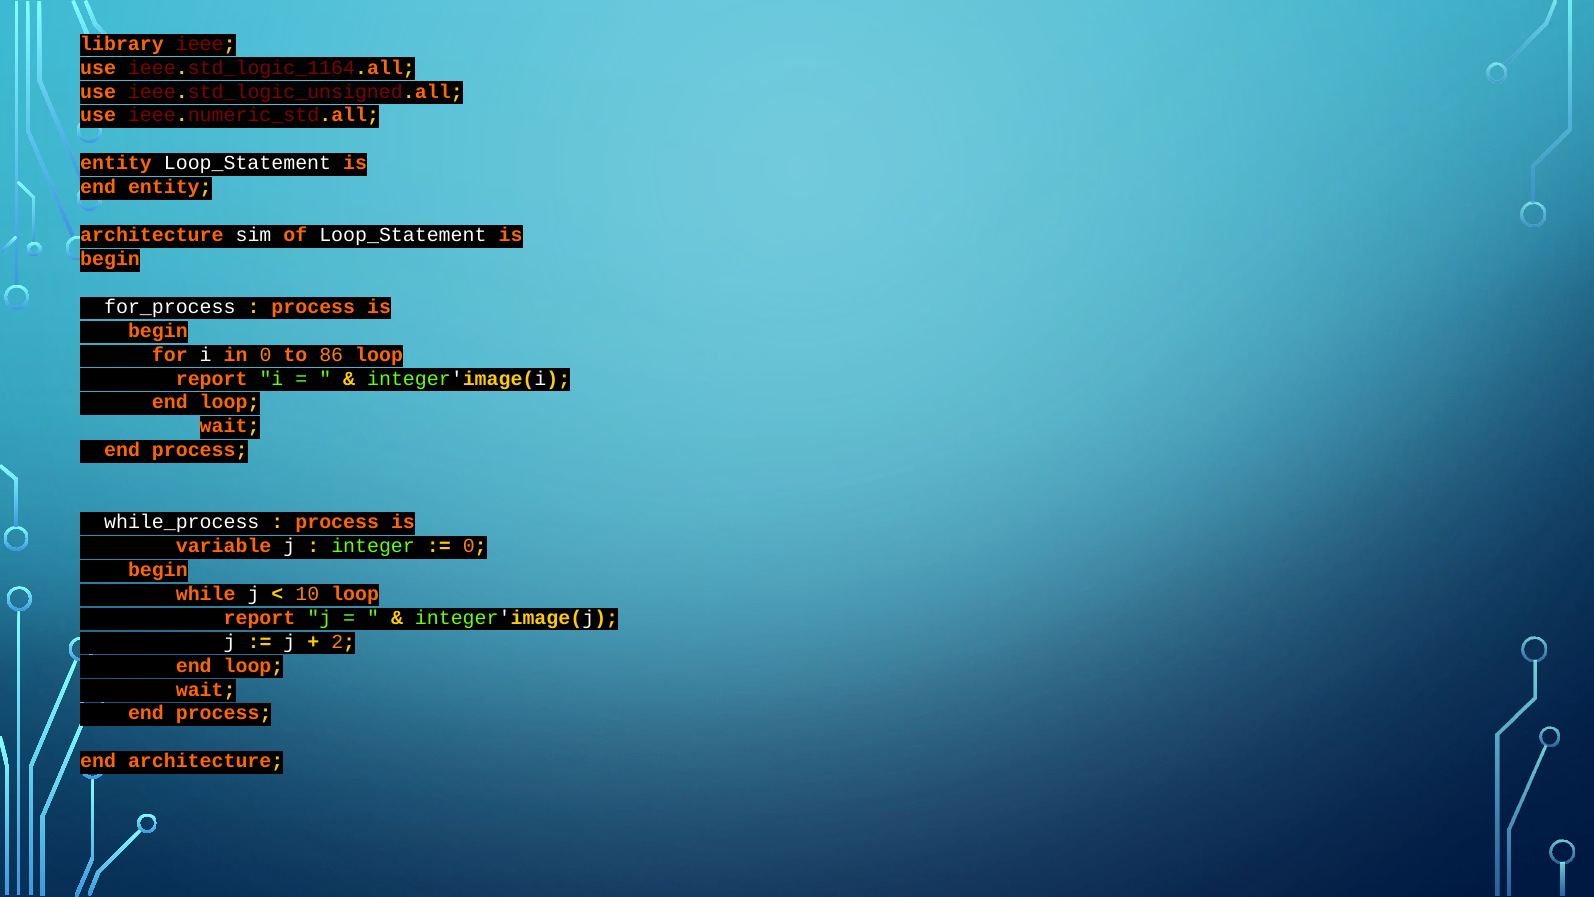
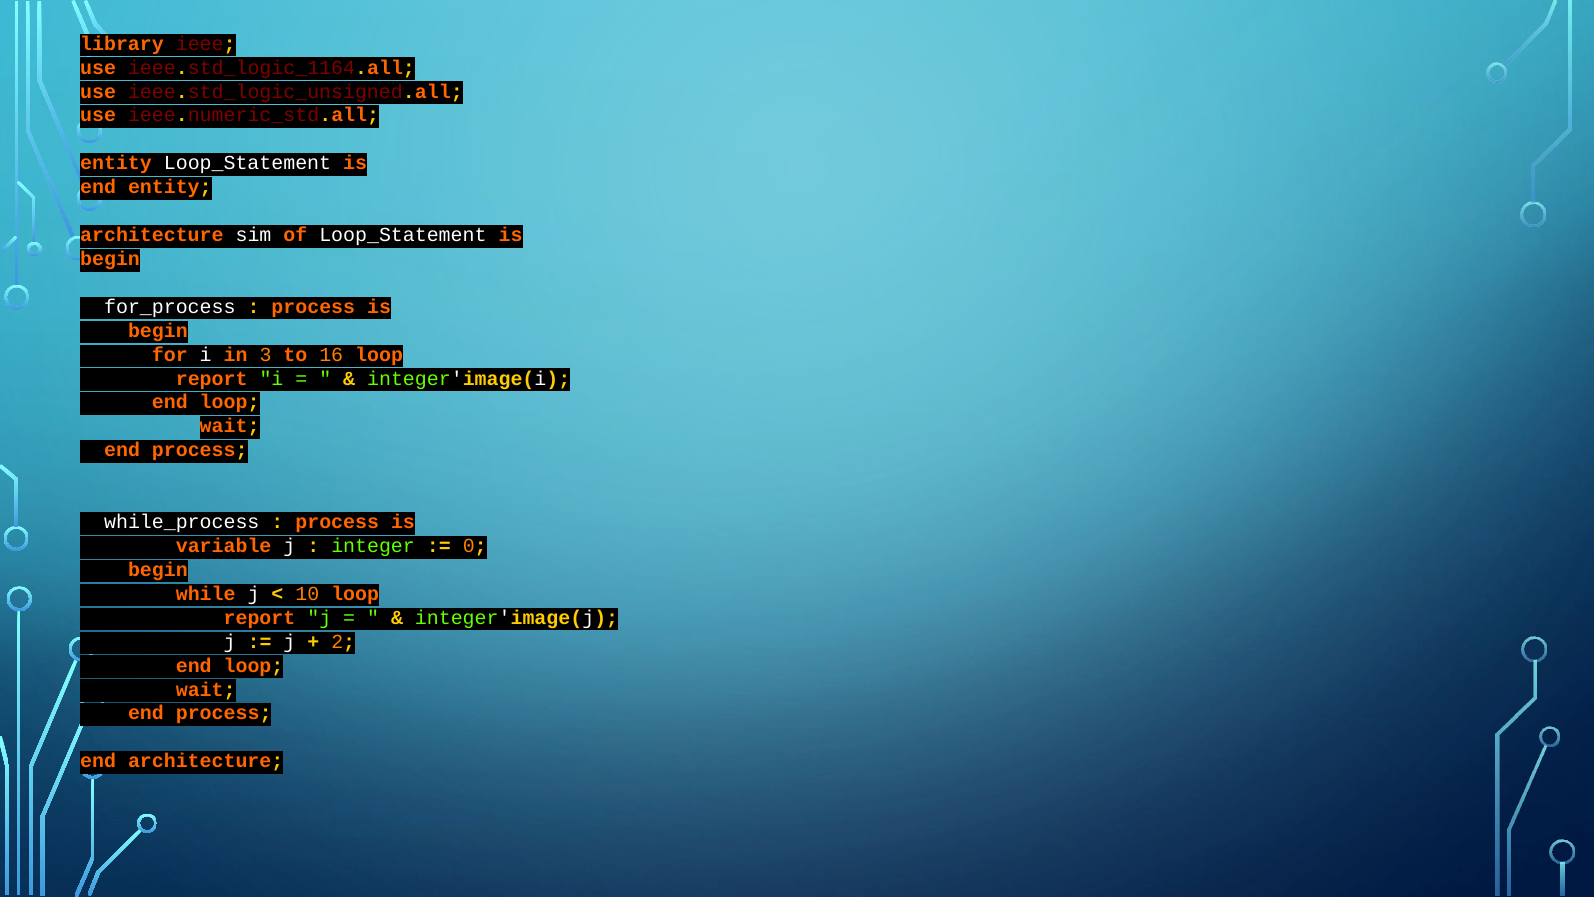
in 0: 0 -> 3 (265, 354)
86: 86 -> 16 (331, 354)
